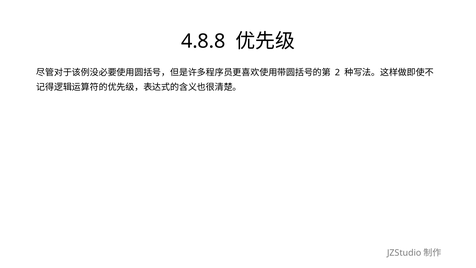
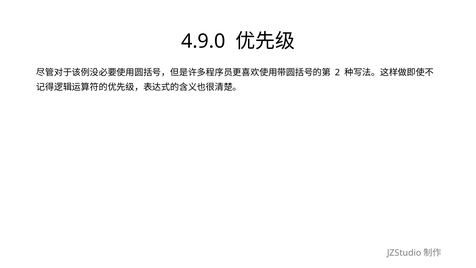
4.8.8: 4.8.8 -> 4.9.0 (203, 41)
